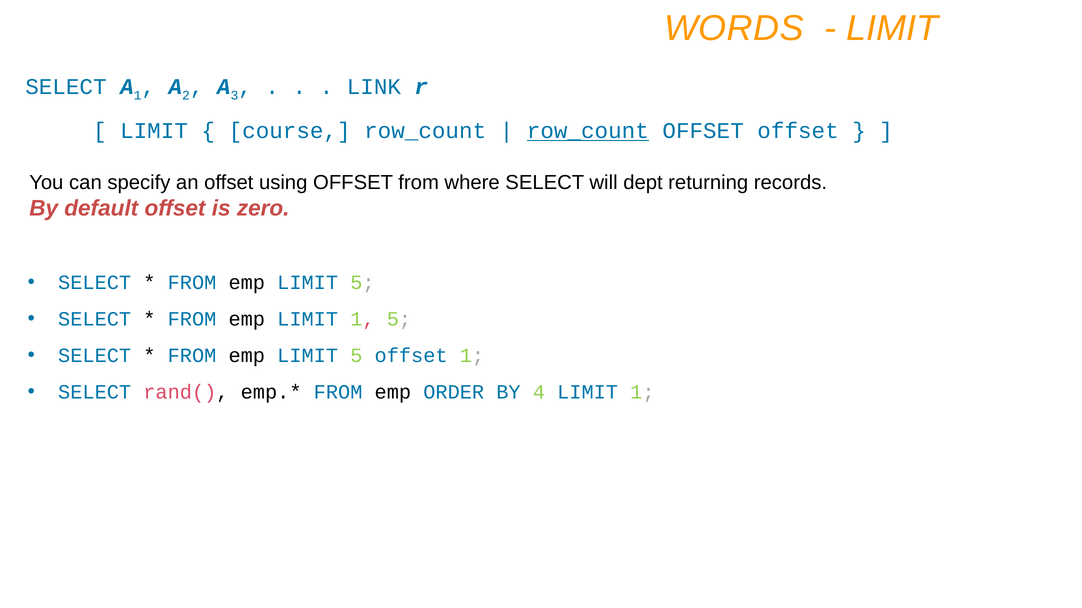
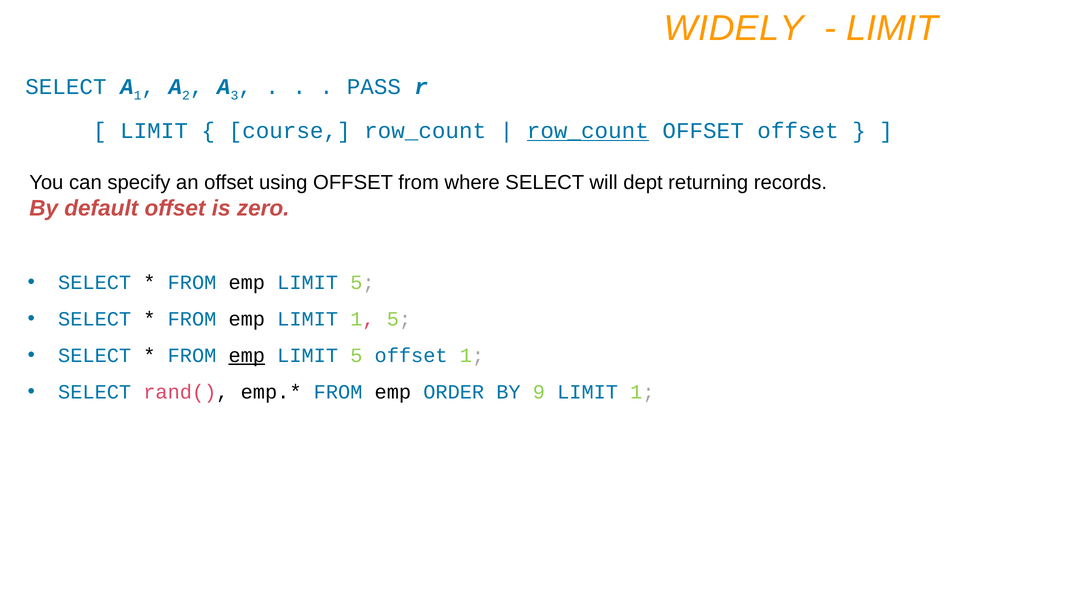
WORDS: WORDS -> WIDELY (734, 28)
LINK: LINK -> PASS (374, 87)
emp underline: none -> present (247, 356)
4: 4 -> 9 (539, 392)
